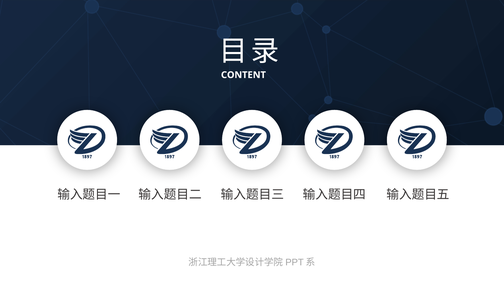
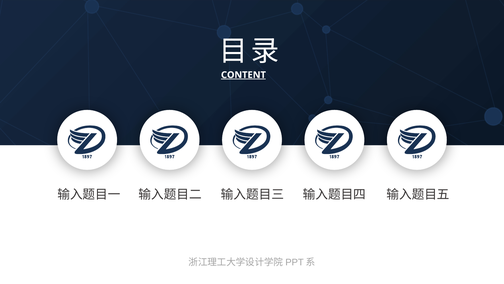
CONTENT underline: none -> present (243, 75)
